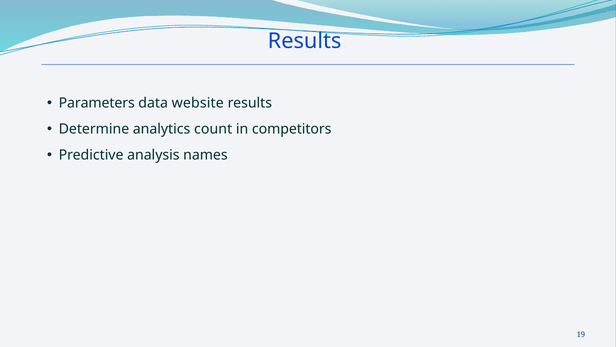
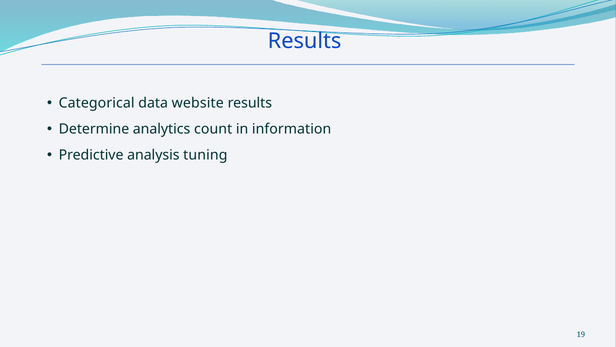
Parameters: Parameters -> Categorical (97, 103)
competitors: competitors -> information (292, 129)
names: names -> tuning (205, 155)
